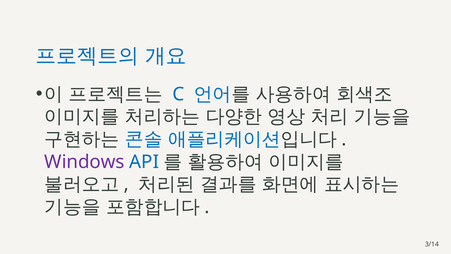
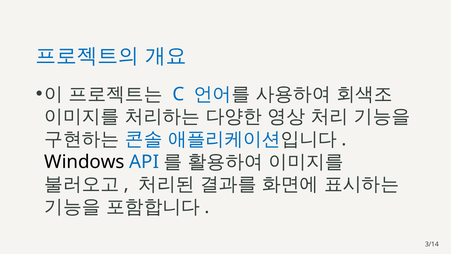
Windows colour: purple -> black (84, 162)
